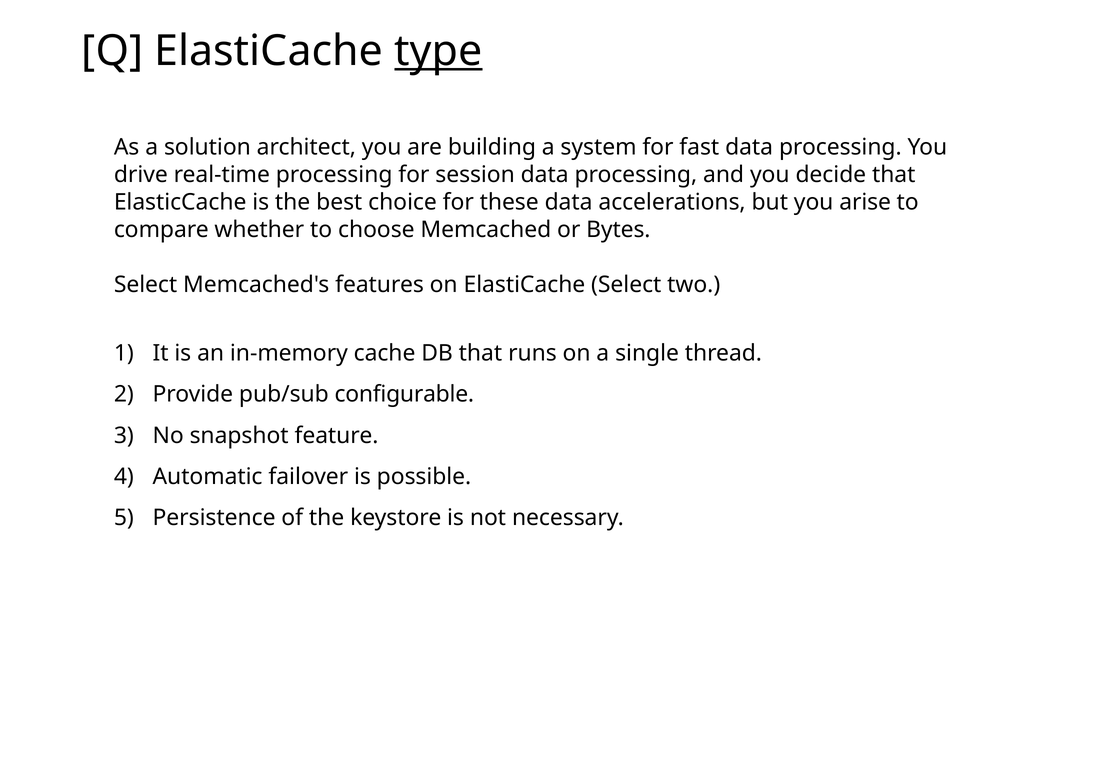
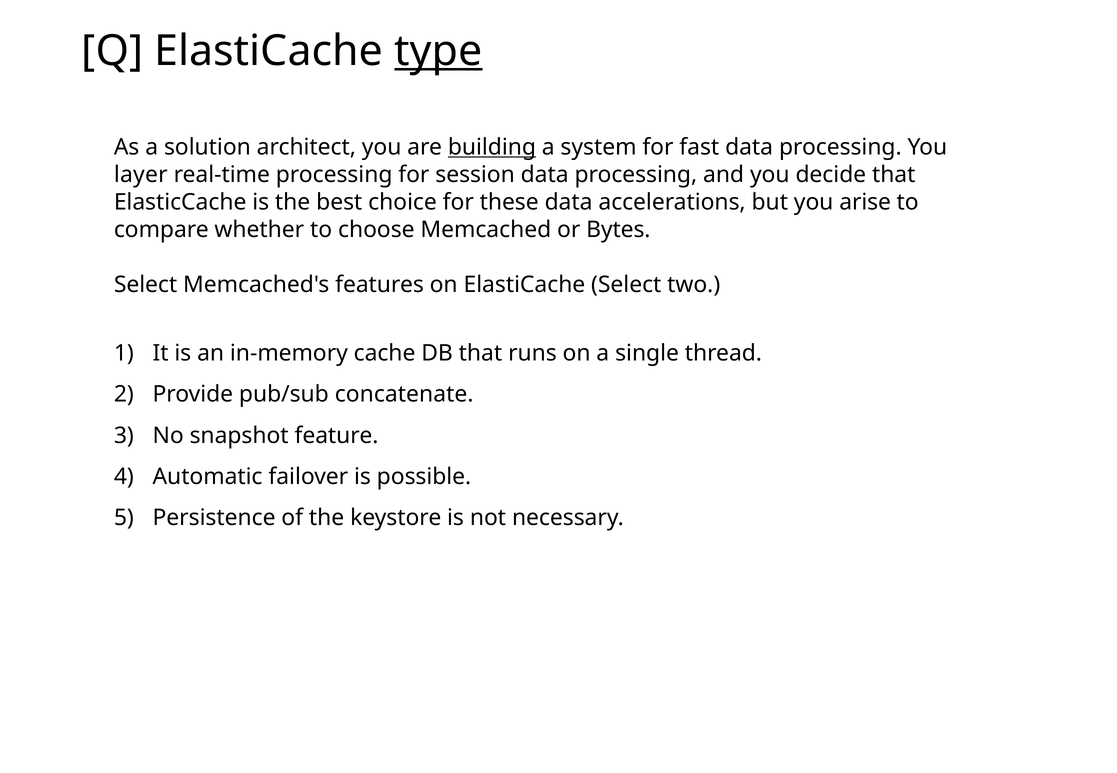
building underline: none -> present (492, 147)
drive: drive -> layer (141, 175)
configurable: configurable -> concatenate (404, 394)
